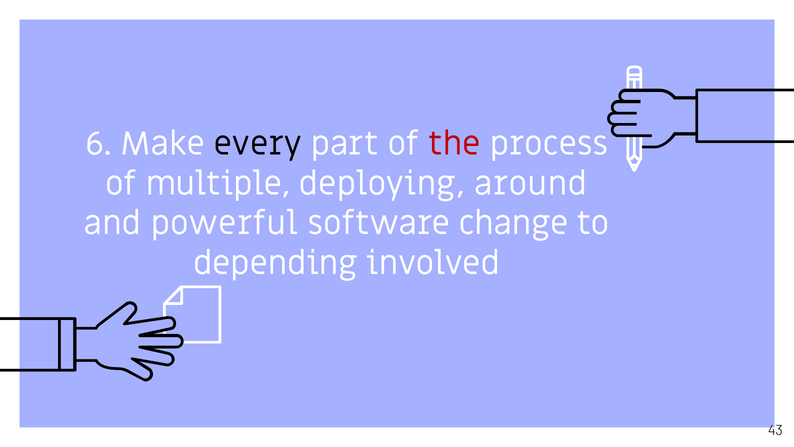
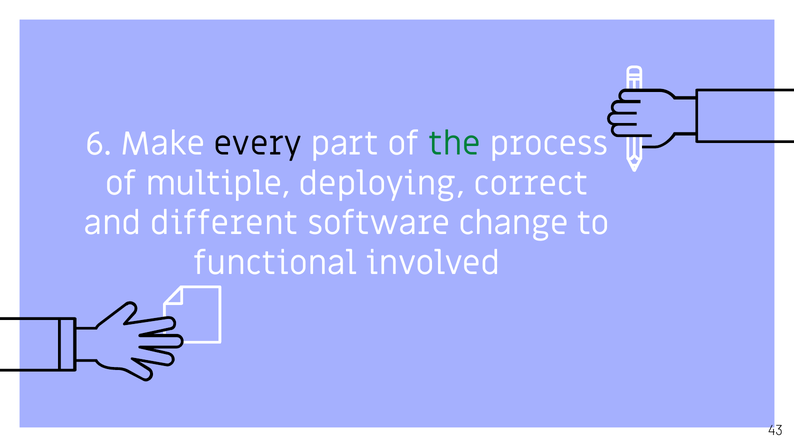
the colour: red -> green (455, 144)
around: around -> correct (531, 183)
powerful: powerful -> different (224, 223)
depending: depending -> functional (275, 263)
